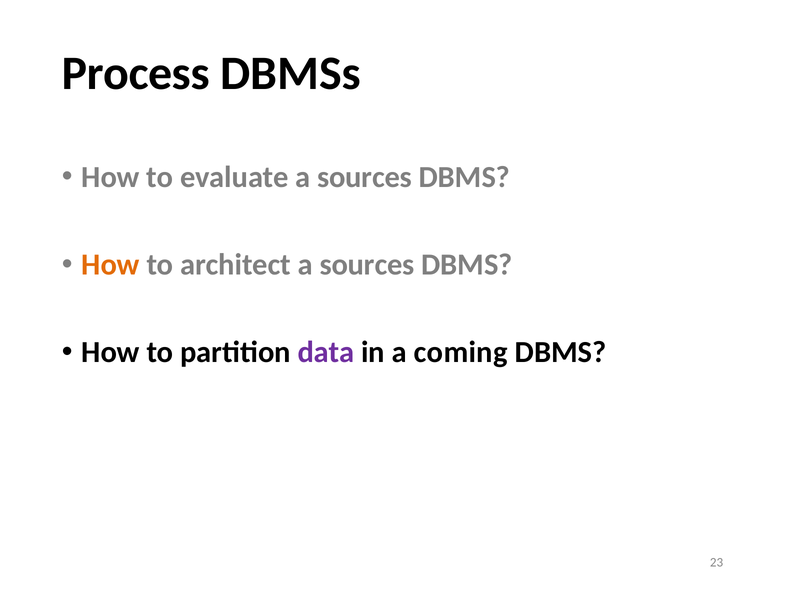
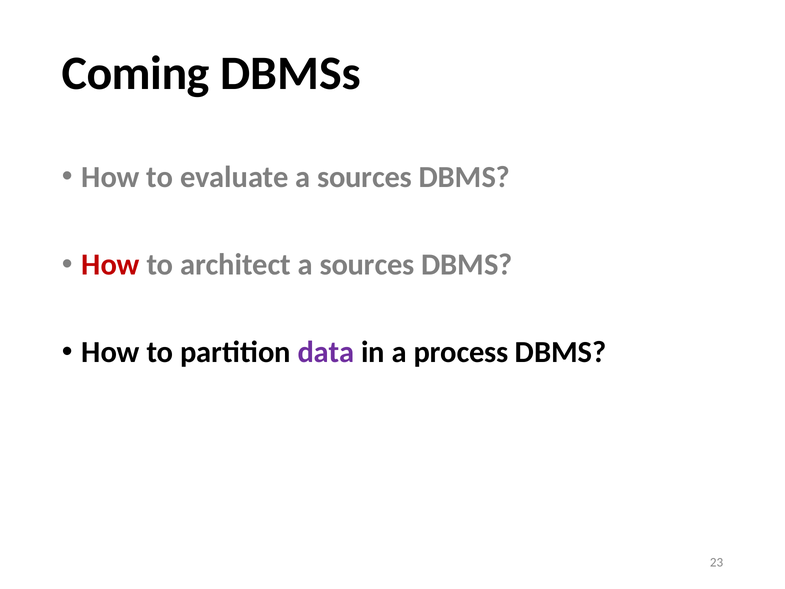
Process: Process -> Coming (136, 73)
How colour: orange -> red (111, 265)
coming: coming -> process (461, 352)
